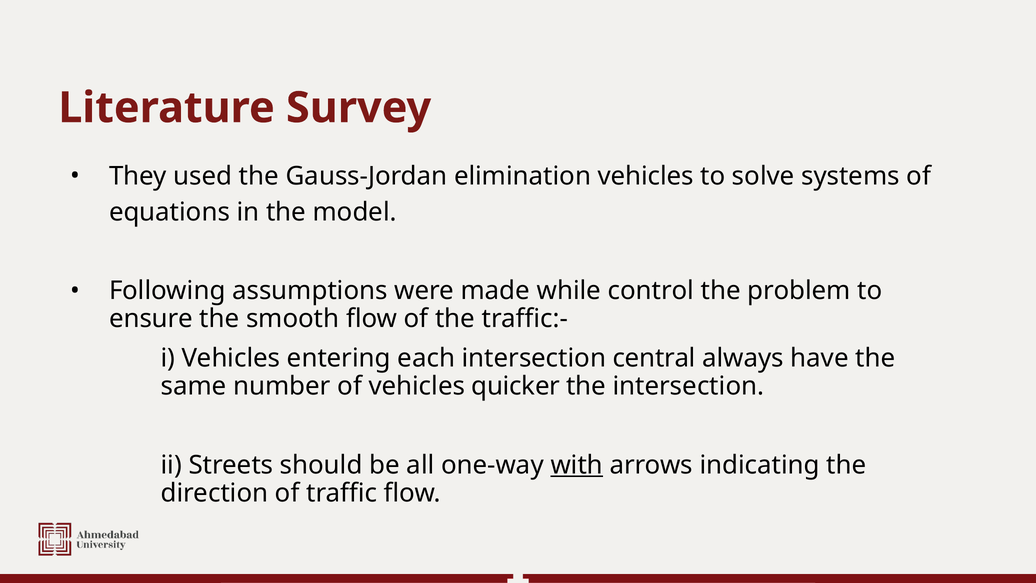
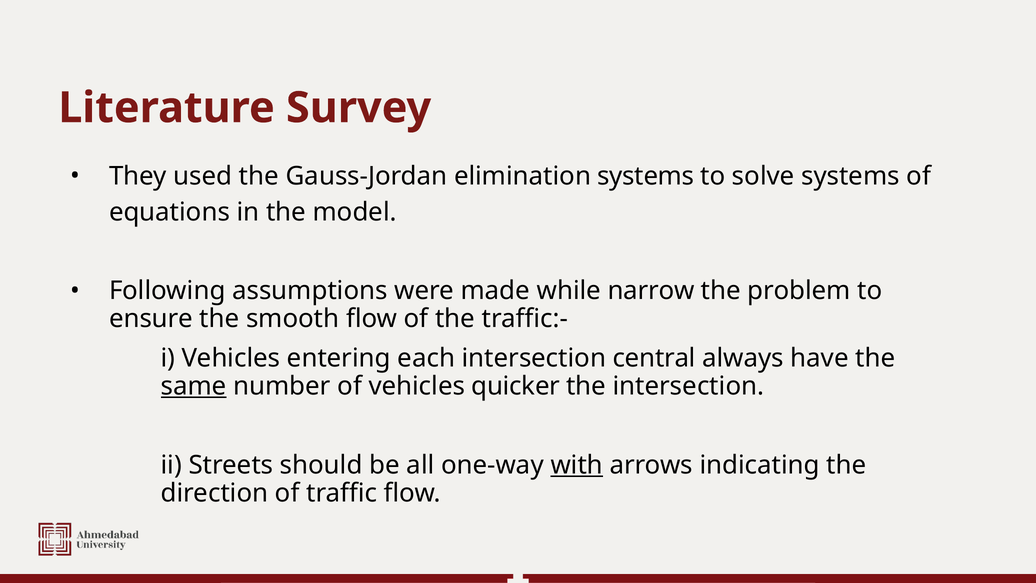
elimination vehicles: vehicles -> systems (646, 176)
control: control -> narrow (651, 290)
same underline: none -> present (194, 386)
